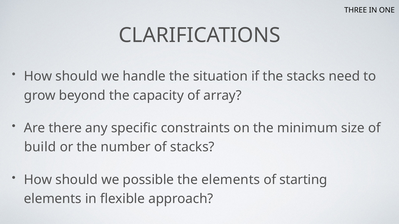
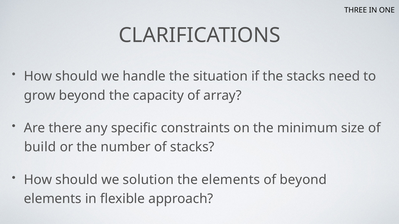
possible: possible -> solution (148, 180)
of starting: starting -> beyond (303, 180)
